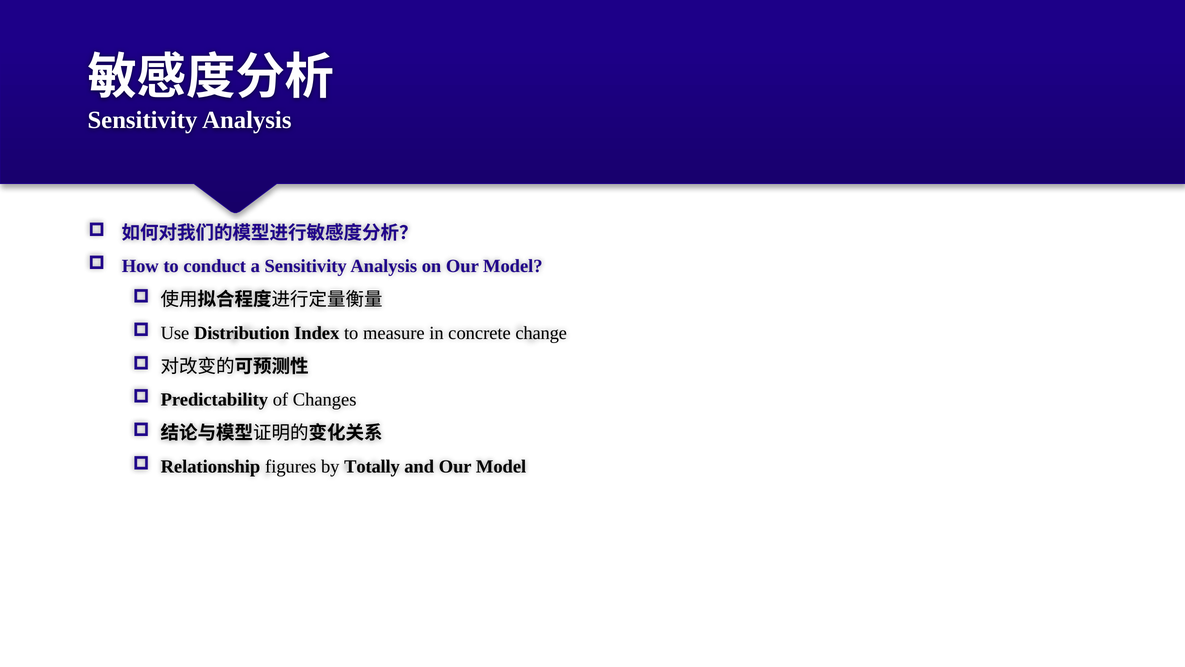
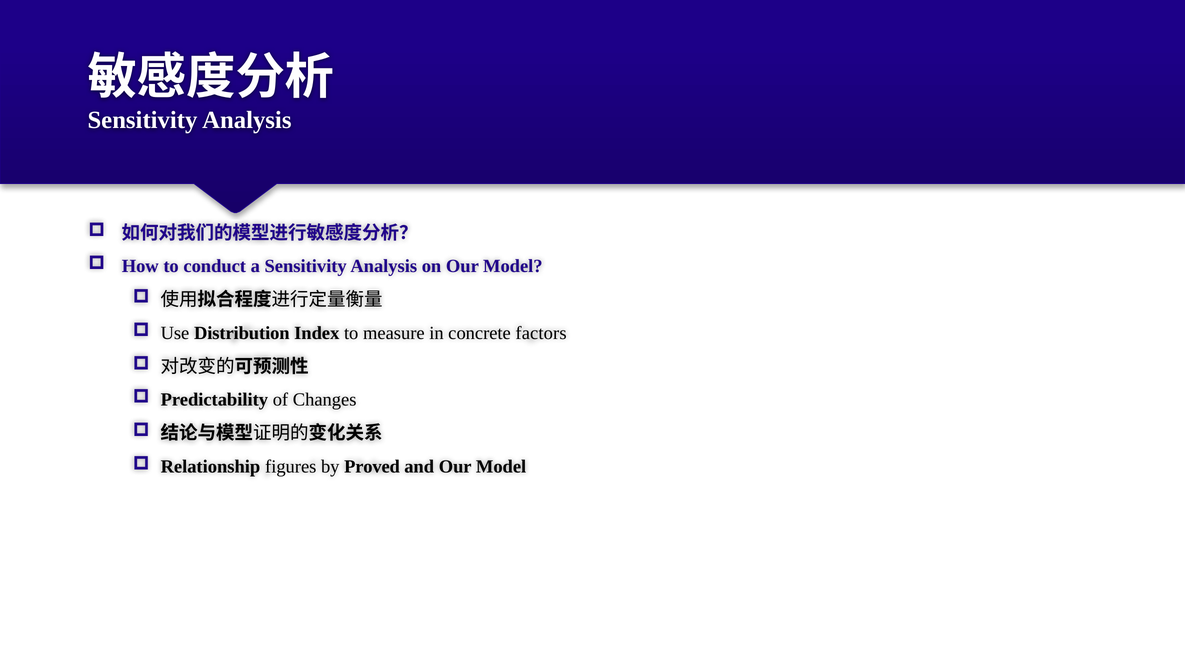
change: change -> factors (541, 333)
Totally: Totally -> Proved (372, 466)
